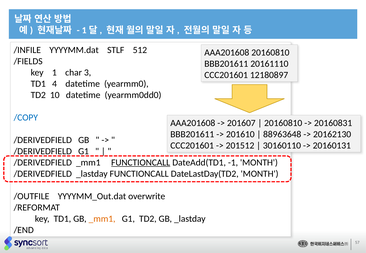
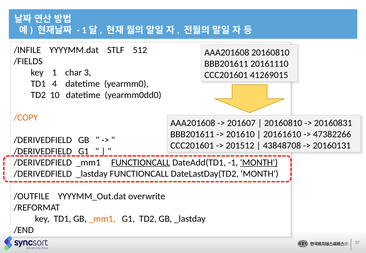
12180897: 12180897 -> 41269015 (269, 75)
/COPY colour: blue -> orange (26, 118)
88963648: 88963648 -> 20161610 (282, 135)
20162130: 20162130 -> 47382266 (332, 135)
30160110: 30160110 -> 43848708 (282, 146)
MONTH underline: none -> present (259, 163)
